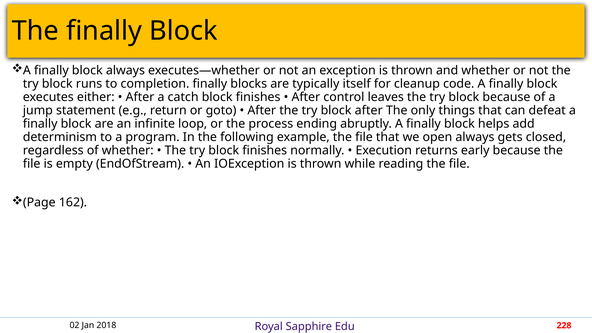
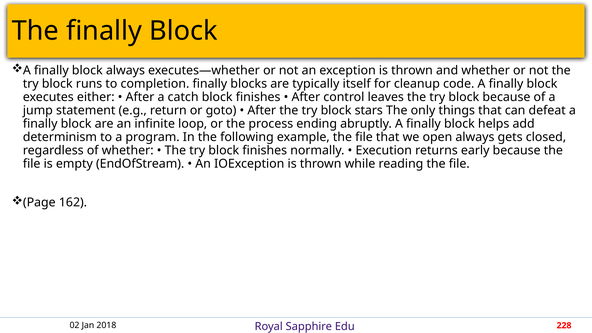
block after: after -> stars (369, 110)
